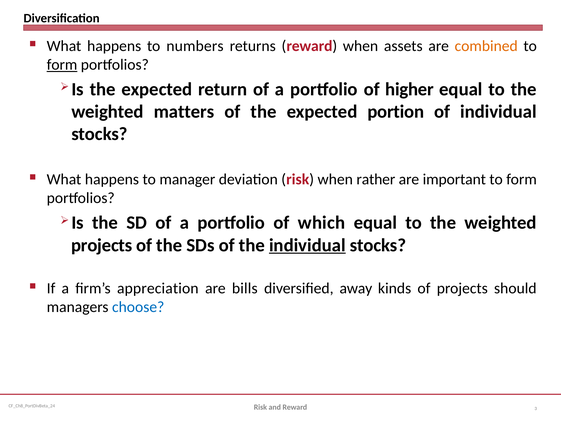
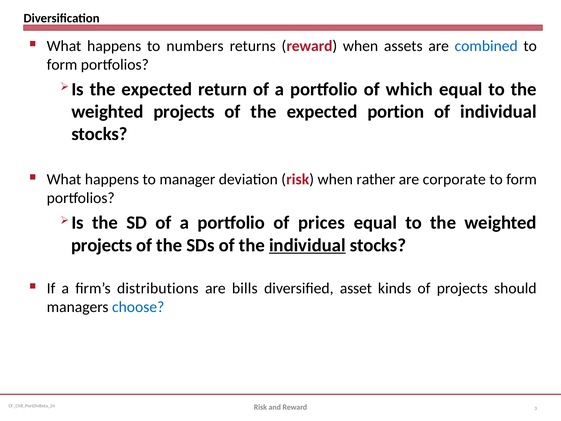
combined colour: orange -> blue (486, 46)
form underline: present -> none (62, 65)
higher: higher -> which (409, 89)
matters: matters -> projects (184, 112)
important: important -> corporate (454, 179)
which: which -> prices (321, 223)
appreciation: appreciation -> distributions (158, 288)
away: away -> asset (356, 288)
